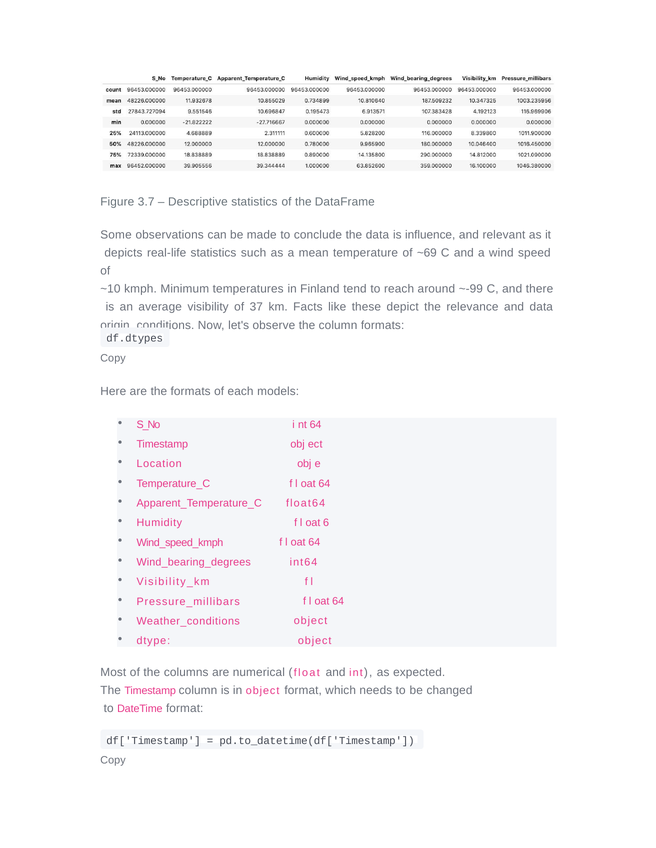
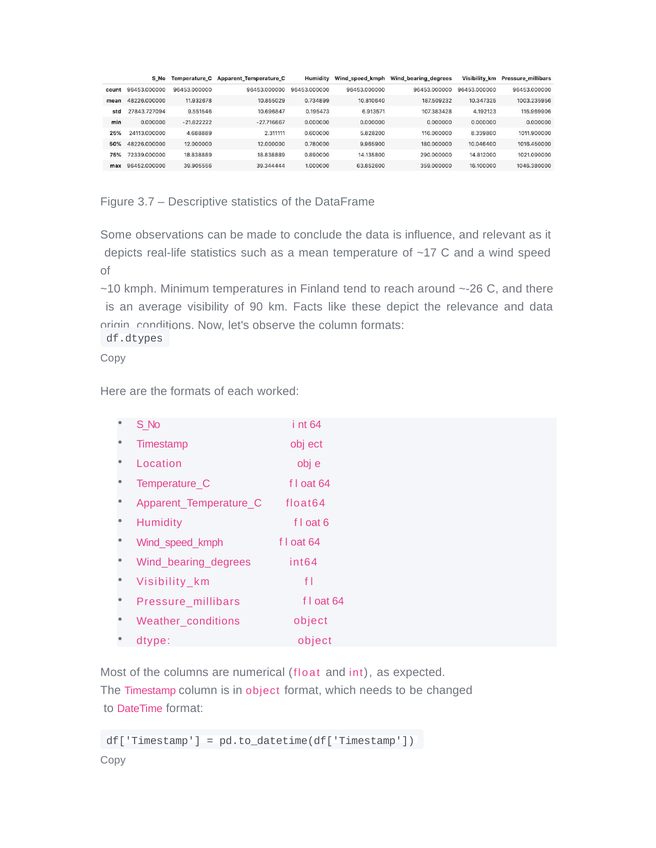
~69: ~69 -> ~17 (427, 253)
~-99: ~-99 -> ~-26 (471, 289)
37: 37 -> 90 (256, 307)
models: models -> worked (278, 392)
